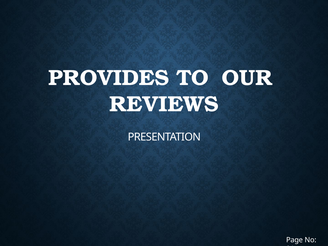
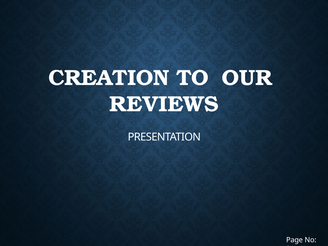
PROVIDES: PROVIDES -> CREATION (109, 78)
